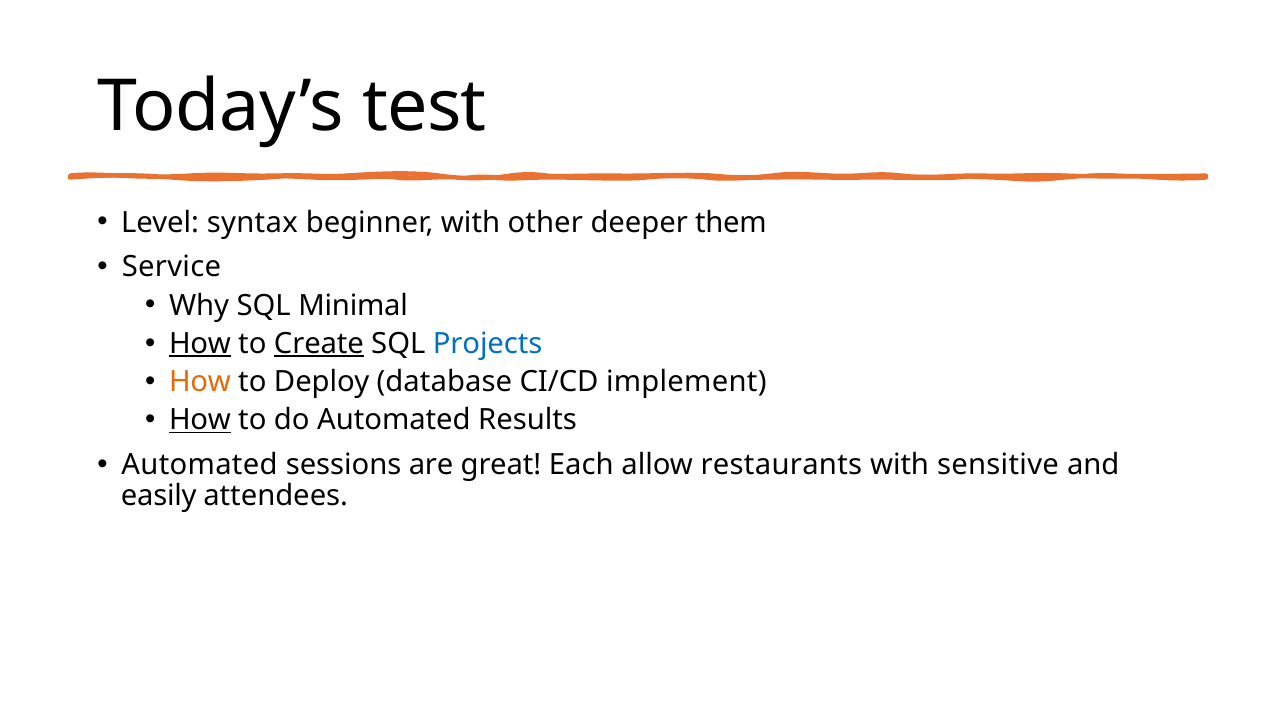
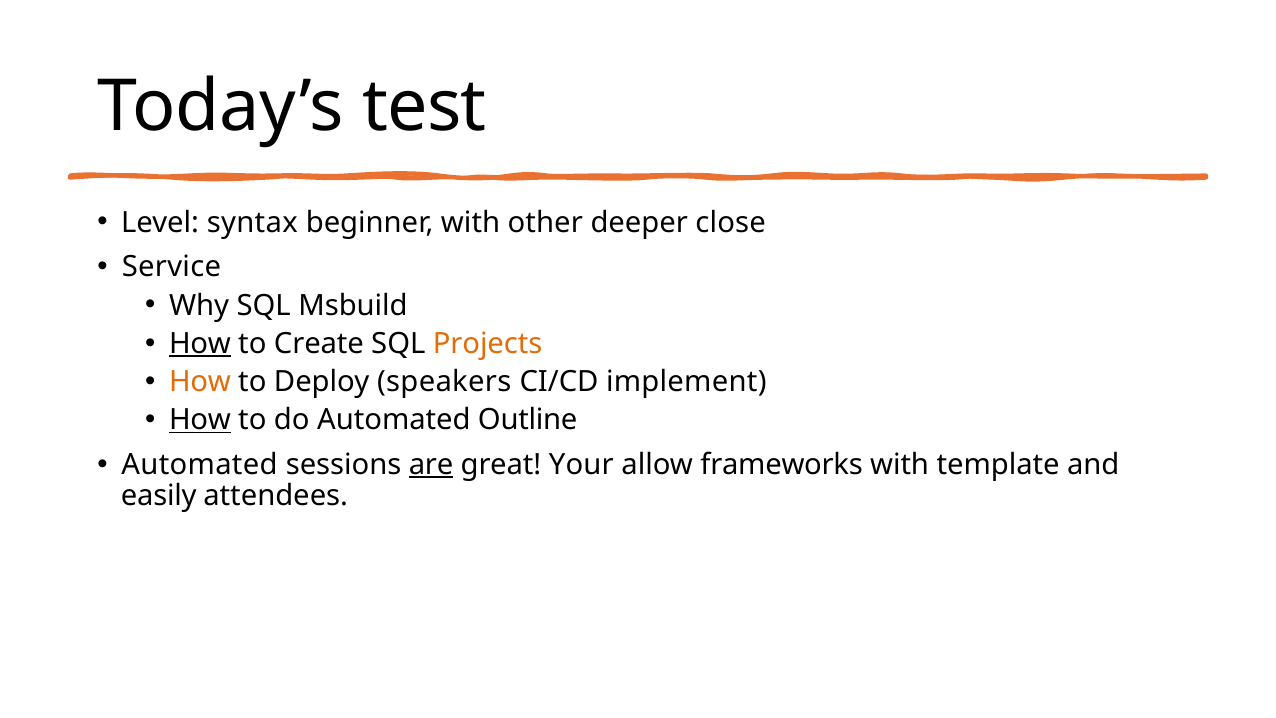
them: them -> close (731, 222)
Minimal: Minimal -> Msbuild (353, 305)
Create underline: present -> none (319, 343)
Projects colour: blue -> orange (488, 343)
database: database -> speakers (444, 382)
Results: Results -> Outline (528, 420)
are underline: none -> present (431, 465)
Each: Each -> Your (581, 465)
restaurants: restaurants -> frameworks (782, 465)
sensitive: sensitive -> template (998, 465)
